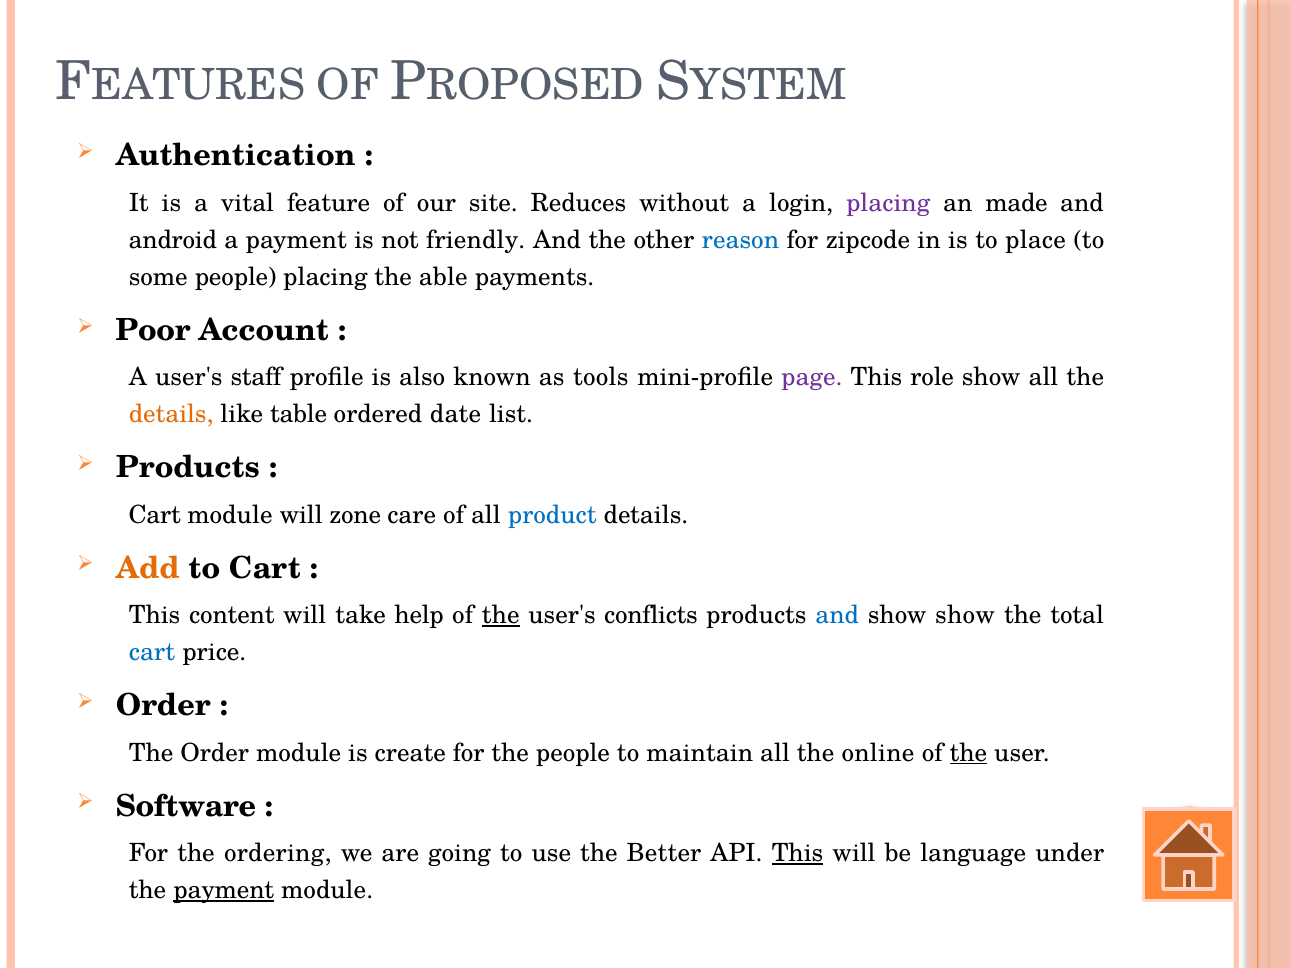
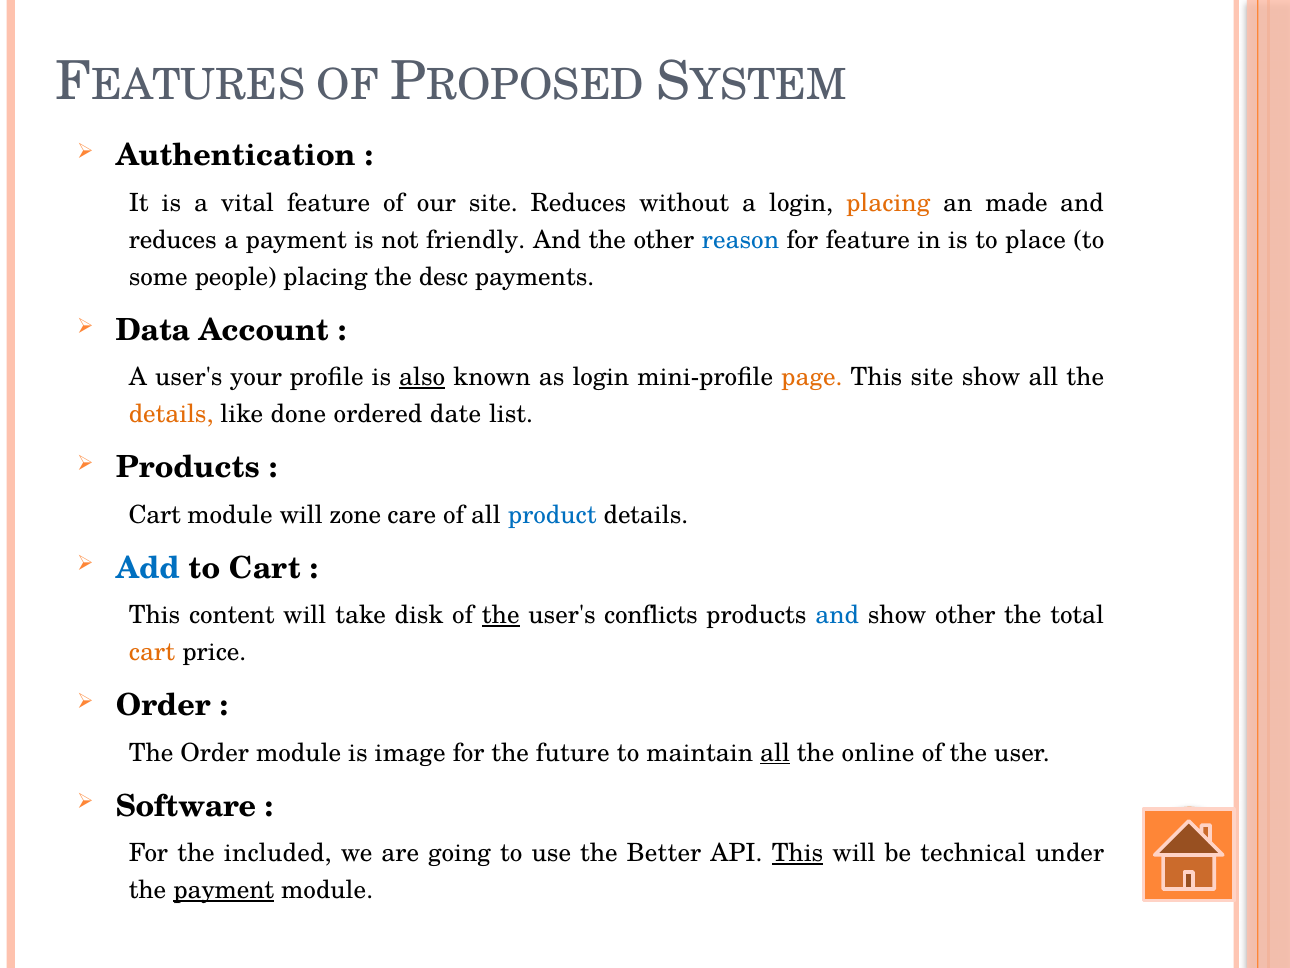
placing colour: purple -> orange (888, 203)
android: android -> reduces (173, 240)
for zipcode: zipcode -> feature (868, 240)
able: able -> desc (443, 277)
Poor: Poor -> Data (153, 330)
staff: staff -> your (256, 377)
also underline: none -> present (422, 377)
as tools: tools -> login (601, 377)
page colour: purple -> orange (812, 377)
This role: role -> site (932, 377)
table: table -> done (298, 414)
Add colour: orange -> blue (148, 568)
help: help -> disk (419, 615)
show show: show -> other (965, 615)
cart colour: blue -> orange (152, 652)
create: create -> image (410, 752)
the people: people -> future (573, 752)
all underline: none -> present (775, 752)
the underline: present -> none (968, 752)
ordering: ordering -> included (278, 853)
language: language -> technical (973, 853)
